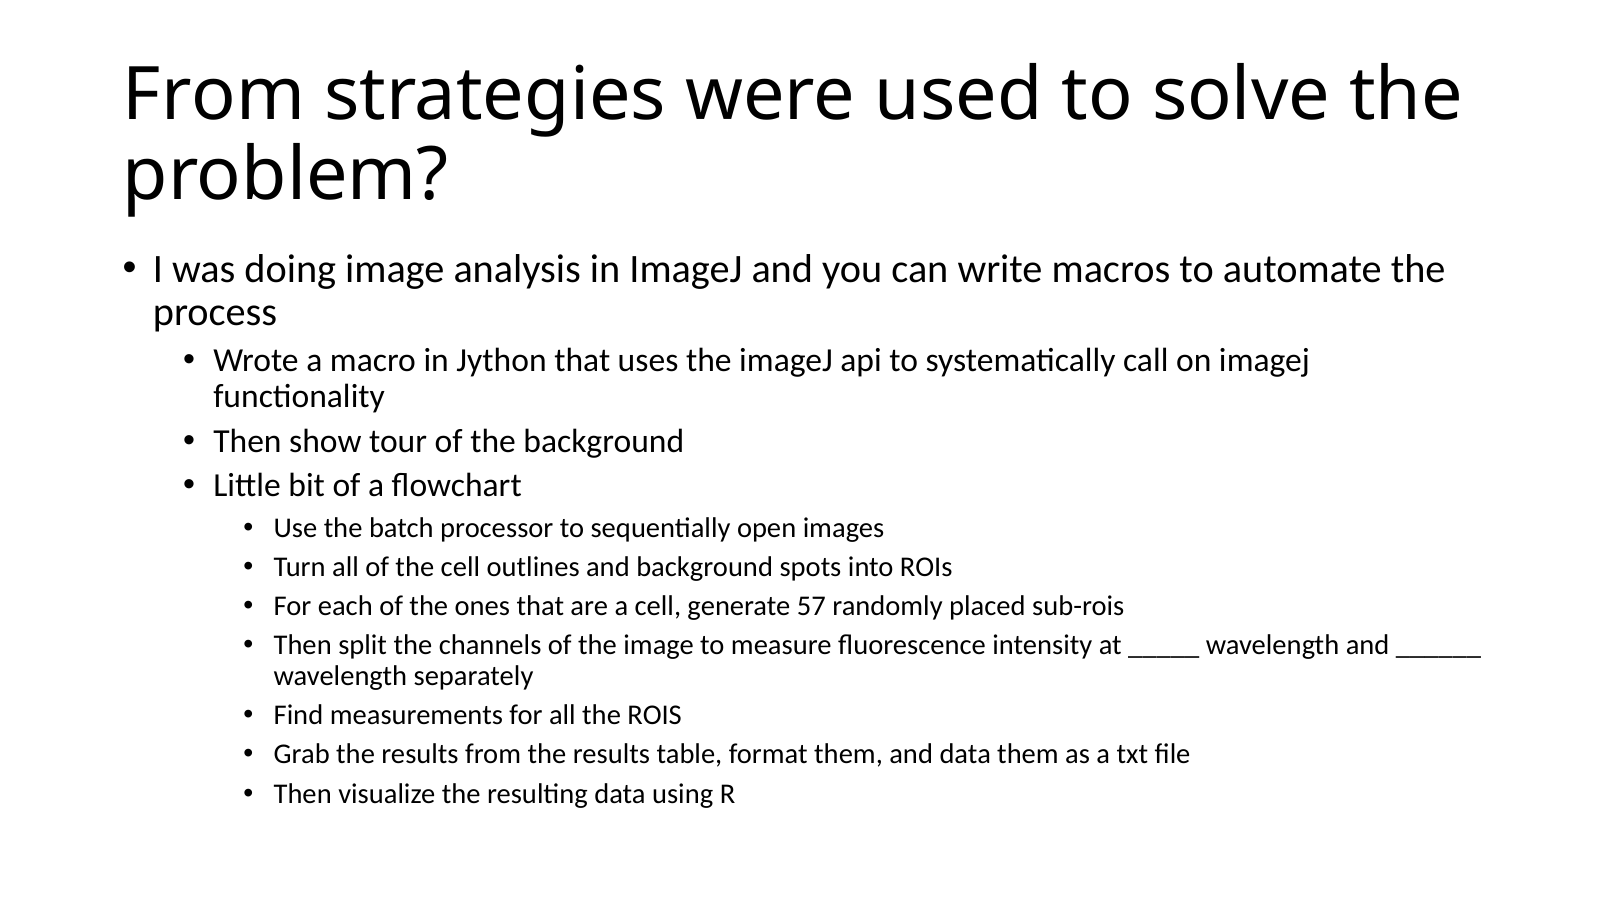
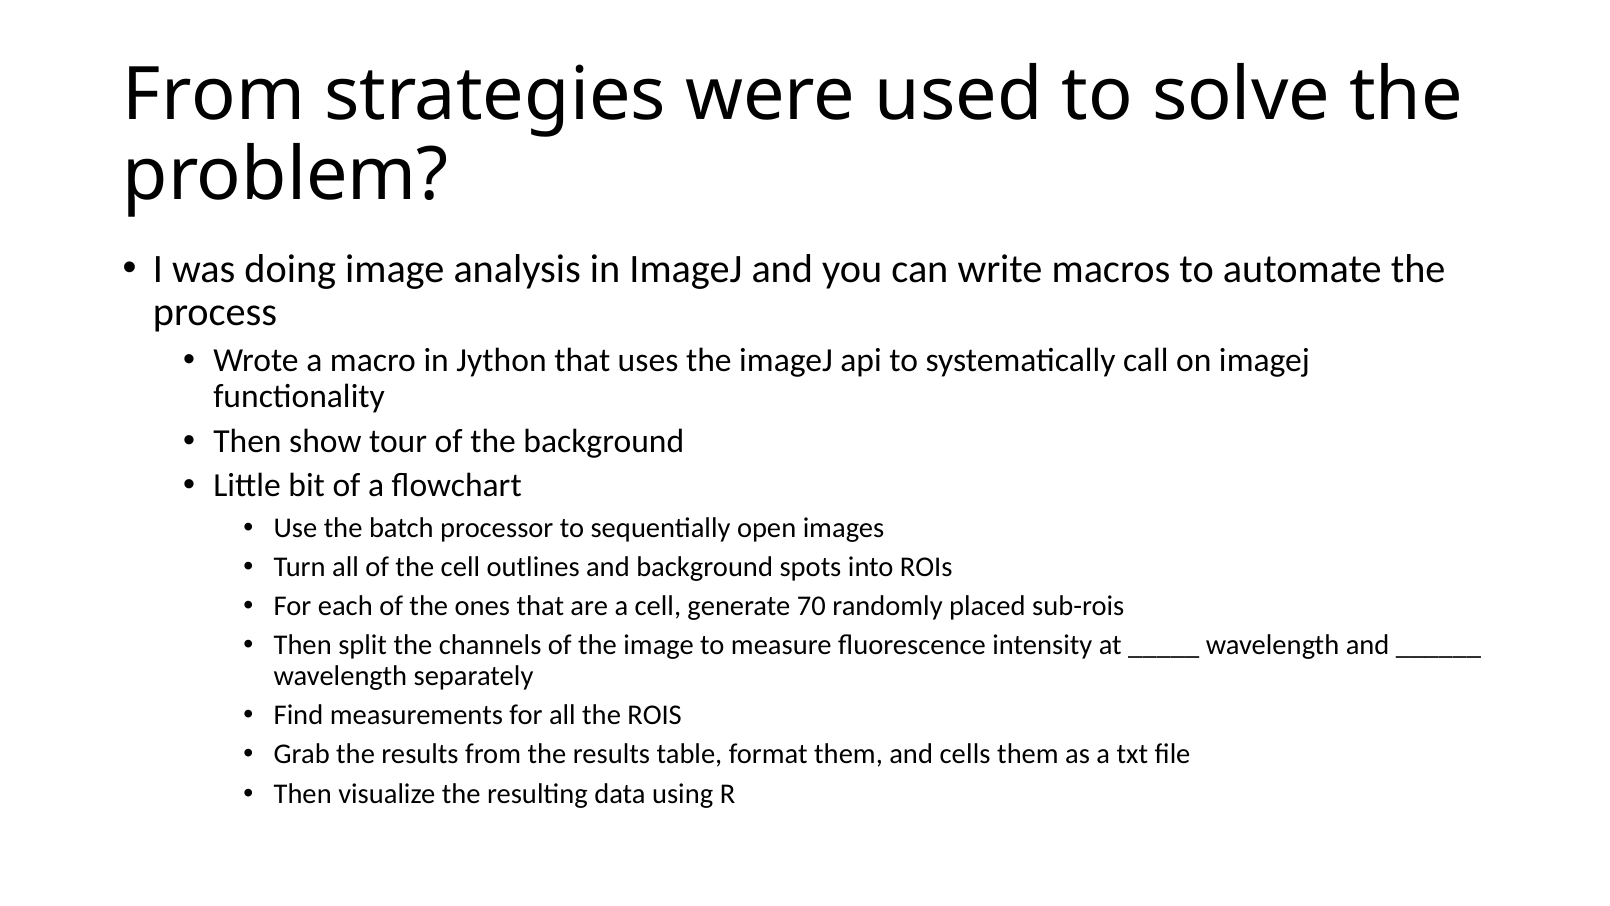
57: 57 -> 70 (811, 606)
and data: data -> cells (965, 754)
